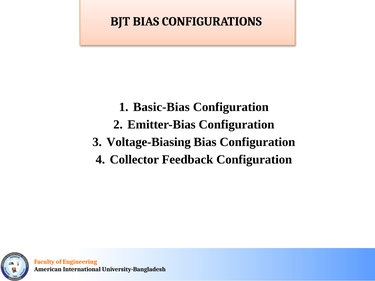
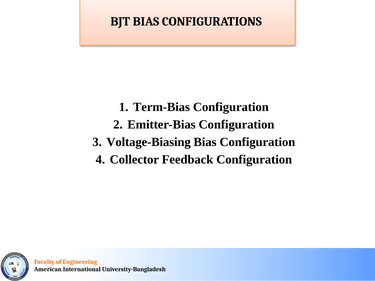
Basic-Bias: Basic-Bias -> Term-Bias (161, 107)
